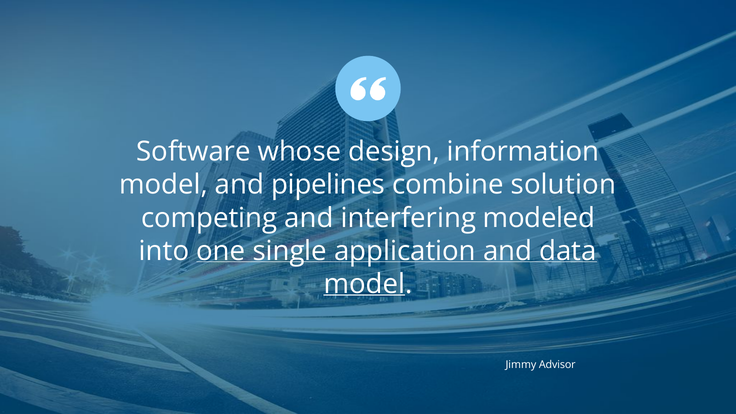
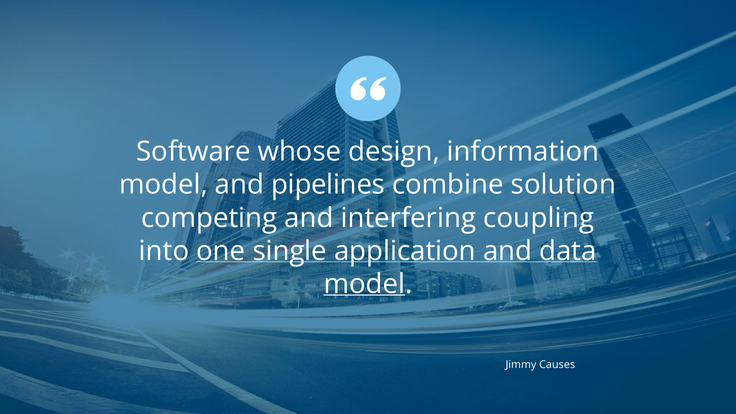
modeled: modeled -> coupling (539, 218)
Advisor: Advisor -> Causes (557, 364)
